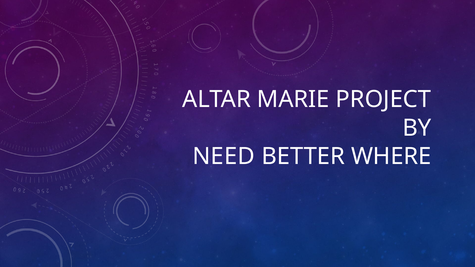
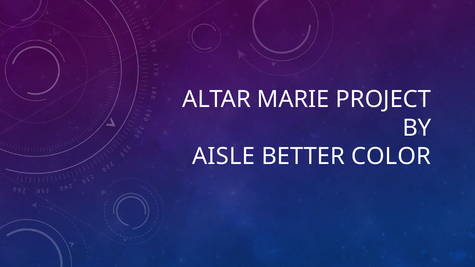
NEED: NEED -> AISLE (224, 156)
WHERE: WHERE -> COLOR (391, 156)
